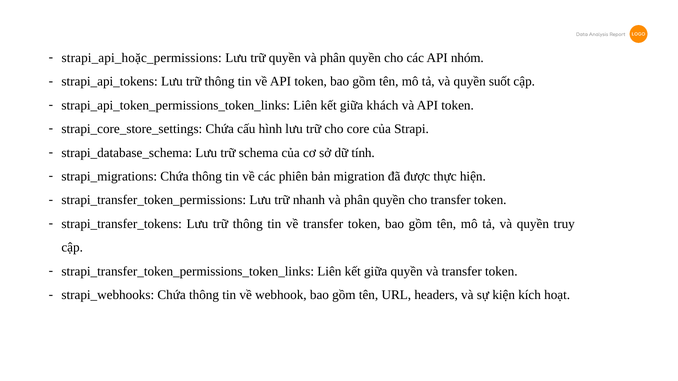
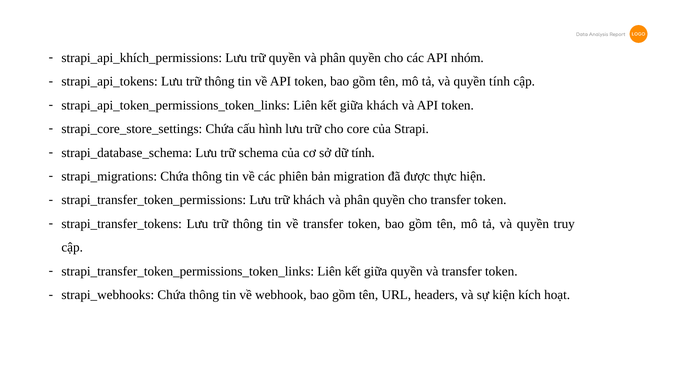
strapi_api_hoặc_permissions: strapi_api_hoặc_permissions -> strapi_api_khích_permissions (142, 58)
quyền suốt: suốt -> tính (500, 82)
trữ nhanh: nhanh -> khách (309, 200)
